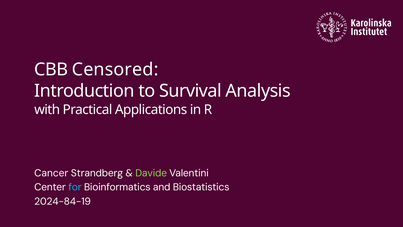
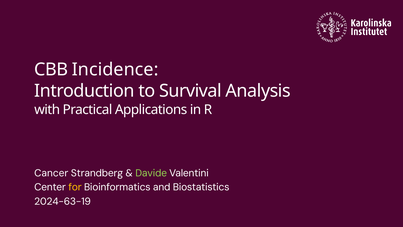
Censored: Censored -> Incidence (115, 69)
for colour: light blue -> yellow (75, 187)
2024-84-19: 2024-84-19 -> 2024-63-19 (63, 201)
